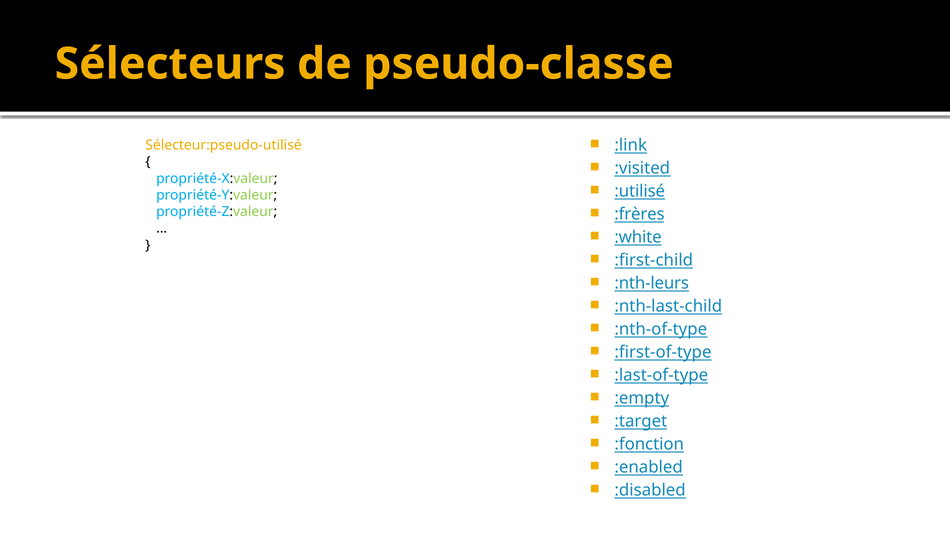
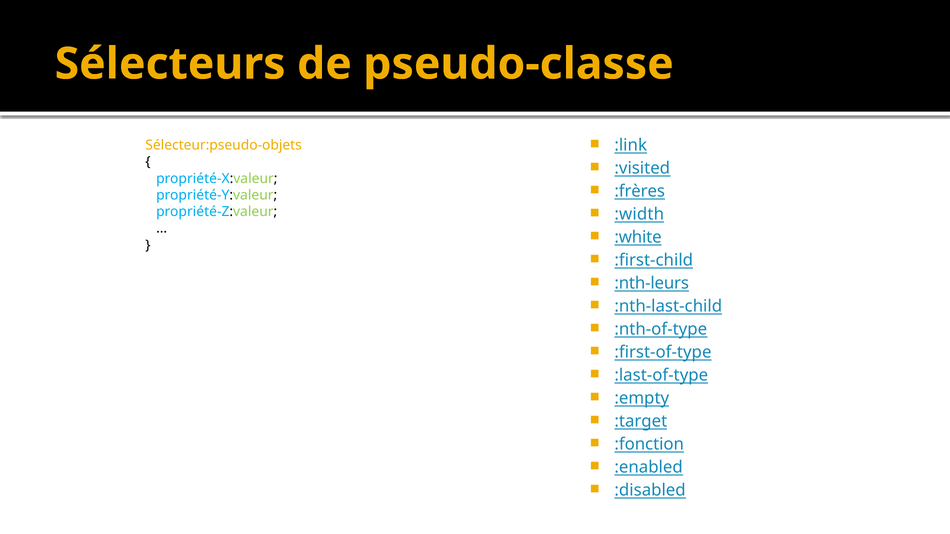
Sélecteur:pseudo-utilisé: Sélecteur:pseudo-utilisé -> Sélecteur:pseudo-objets (224, 145)
:utilisé: :utilisé -> :frères (640, 191)
:frères: :frères -> :width (639, 214)
